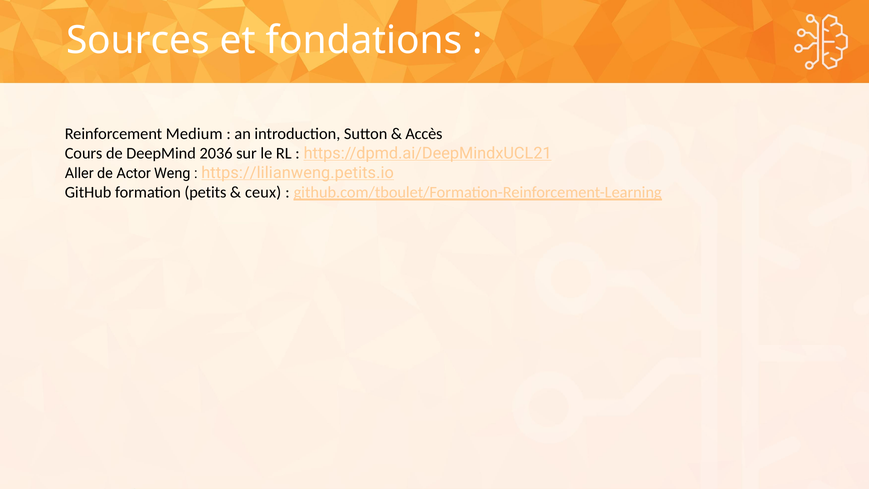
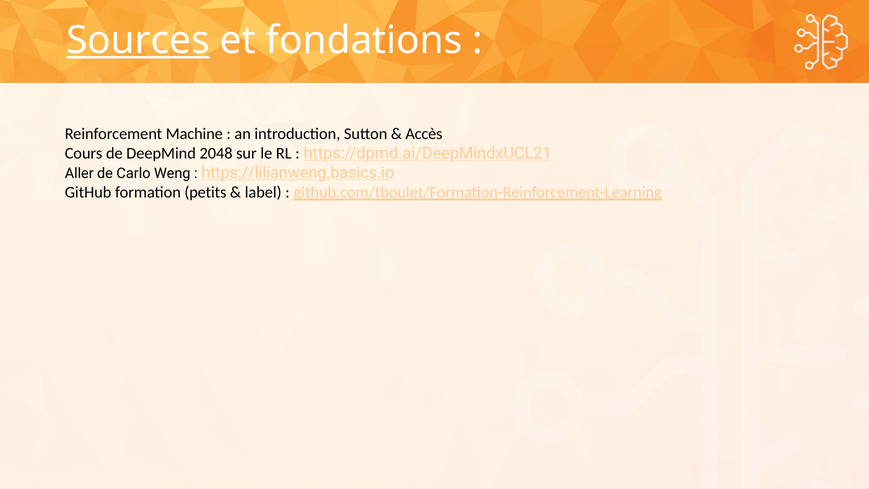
Sources underline: none -> present (138, 40)
Medium: Medium -> Machine (194, 134)
2036: 2036 -> 2048 (216, 153)
Actor: Actor -> Carlo (134, 173)
https://lilianweng.petits.io: https://lilianweng.petits.io -> https://lilianweng.basics.io (298, 173)
ceux: ceux -> label (263, 192)
